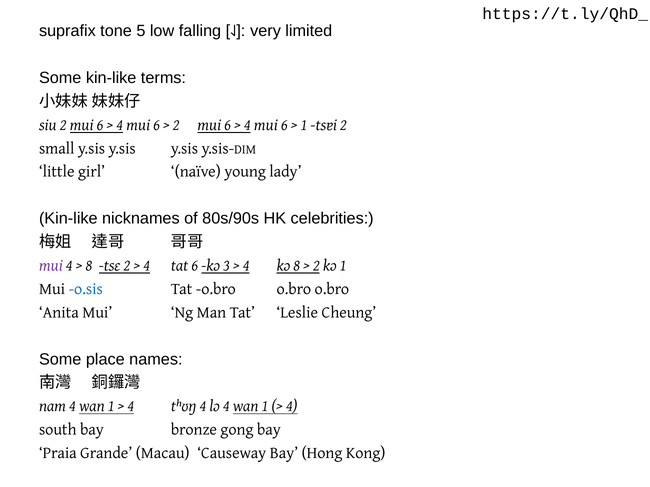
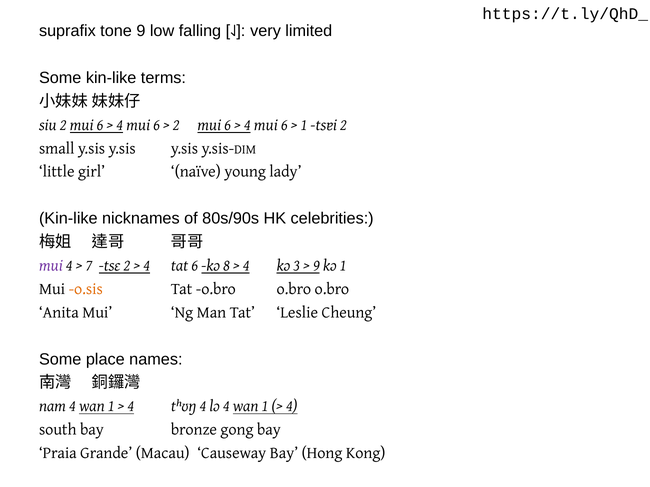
tone 5: 5 -> 9 (141, 31)
8: 8 -> 7 (89, 266)
3: 3 -> 8 (227, 266)
kɔ 8: 8 -> 3 (297, 266)
2: 2 -> 9 (316, 266)
o.sis colour: blue -> orange (86, 289)
